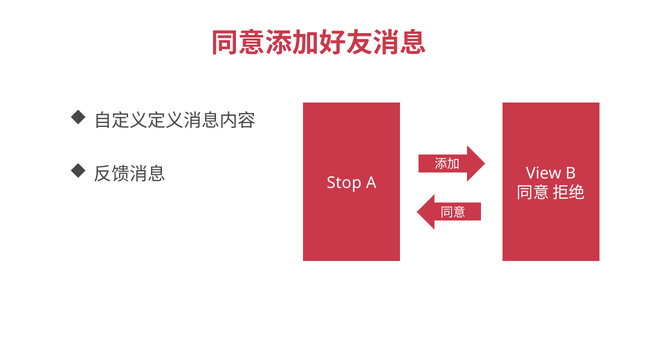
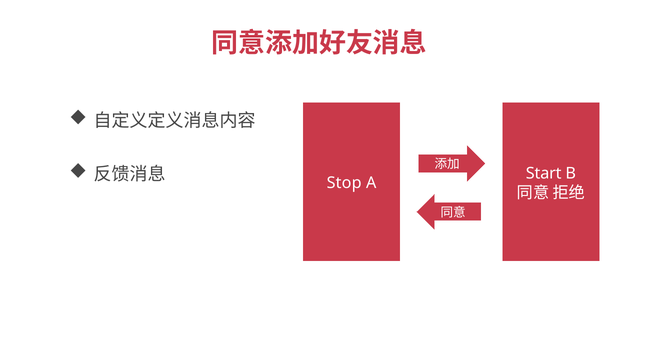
View: View -> Start (544, 173)
